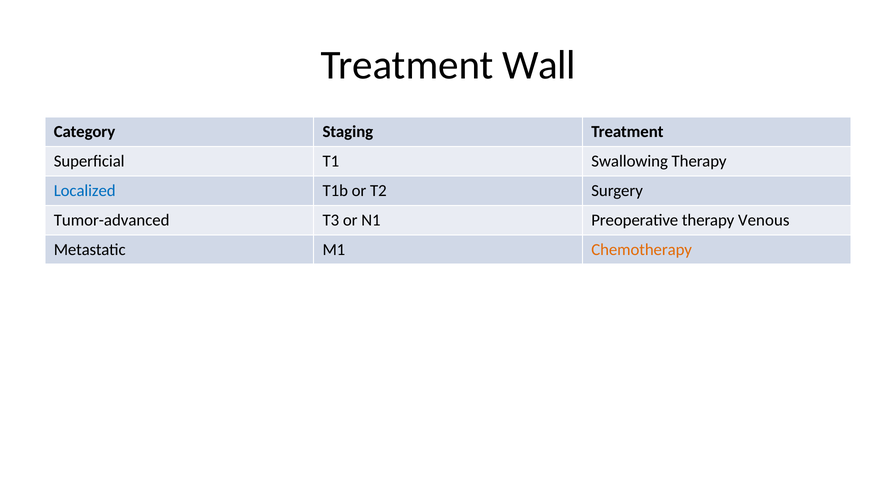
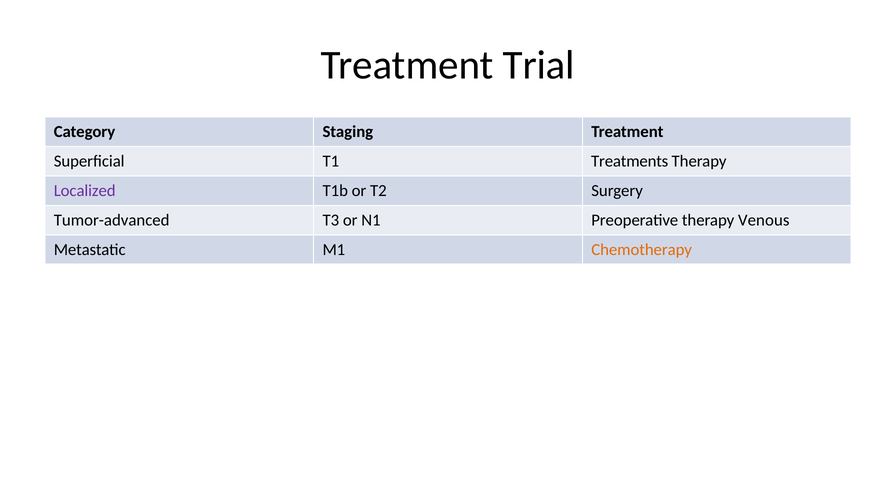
Wall: Wall -> Trial (539, 65)
Swallowing: Swallowing -> Treatments (630, 161)
Localized colour: blue -> purple (85, 191)
